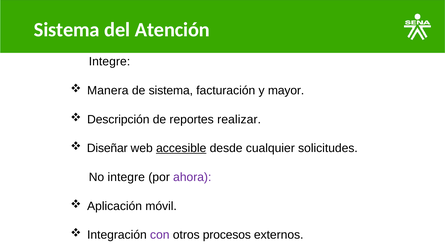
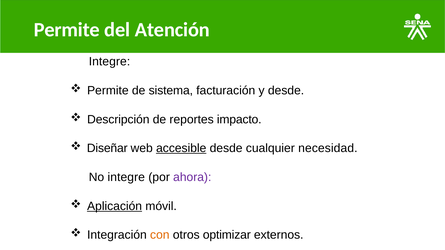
Sistema: Sistema -> Permite (67, 30)
Manera: Manera -> Permite (108, 91)
y mayor: mayor -> desde (286, 91)
realizar: realizar -> impacto (239, 120)
solicitudes: solicitudes -> necesidad (328, 148)
Aplicación underline: none -> present (115, 206)
con colour: purple -> orange (160, 235)
procesos: procesos -> optimizar (227, 235)
